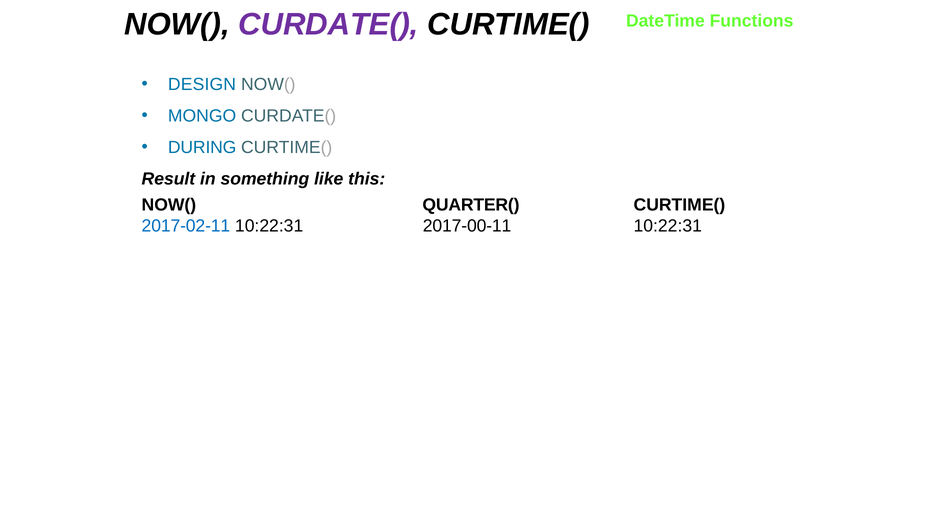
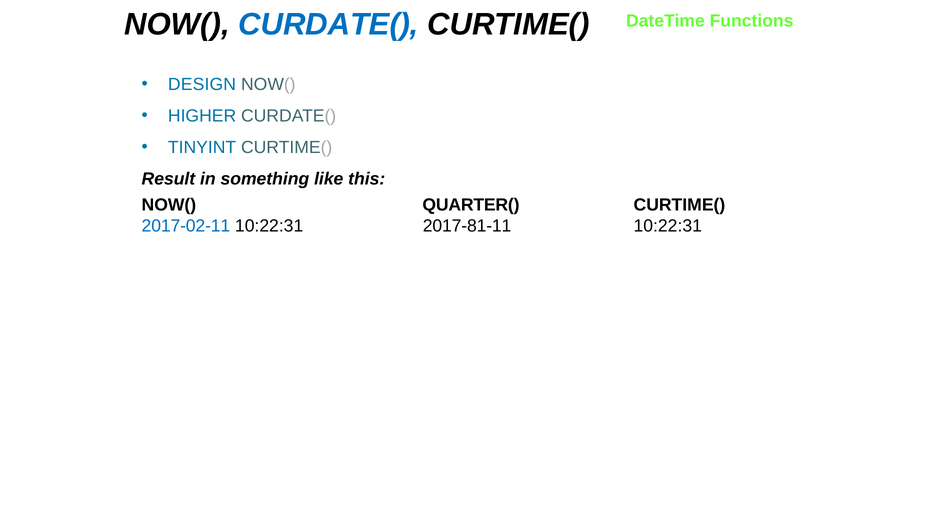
CURDATE( colour: purple -> blue (329, 24)
MONGO: MONGO -> HIGHER (202, 116)
DURING: DURING -> TINYINT (202, 148)
2017-00-11: 2017-00-11 -> 2017-81-11 (467, 226)
